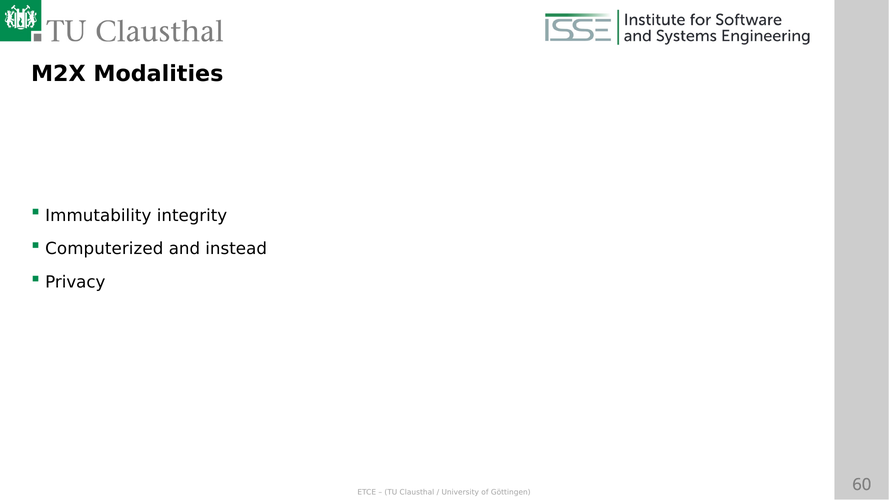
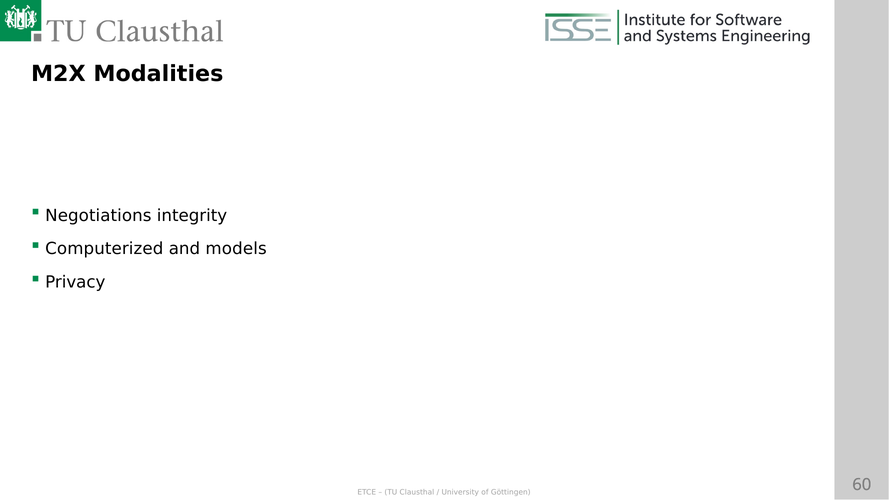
Immutability: Immutability -> Negotiations (98, 216)
instead: instead -> models (236, 249)
